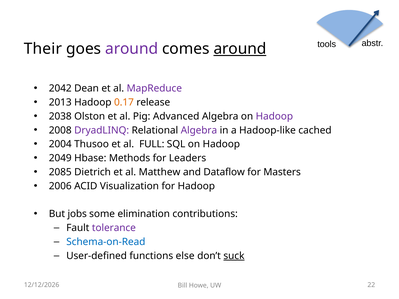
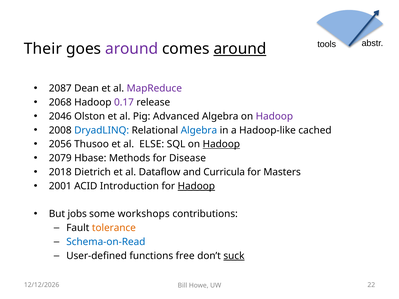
2042: 2042 -> 2087 (60, 88)
2013: 2013 -> 2068 (60, 102)
0.17 colour: orange -> purple (124, 102)
2038: 2038 -> 2046 (60, 116)
DryadLINQ colour: purple -> blue (102, 130)
Algebra colour: purple -> blue (199, 130)
2004: 2004 -> 2056 (60, 144)
FULL: FULL -> ELSE (152, 144)
Hadoop underline: none -> present (221, 144)
2049: 2049 -> 2079 (60, 158)
Leaders: Leaders -> Disease (188, 158)
2085: 2085 -> 2018 (60, 172)
Matthew: Matthew -> Dataflow (160, 172)
Dataflow: Dataflow -> Curricula (224, 172)
2006: 2006 -> 2001 (60, 186)
Visualization: Visualization -> Introduction (129, 186)
Hadoop underline: none -> present (196, 186)
elimination: elimination -> workshops (144, 214)
tolerance colour: purple -> orange (114, 228)
else: else -> free (185, 256)
